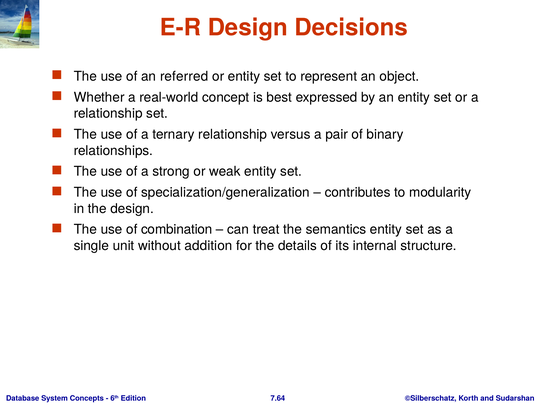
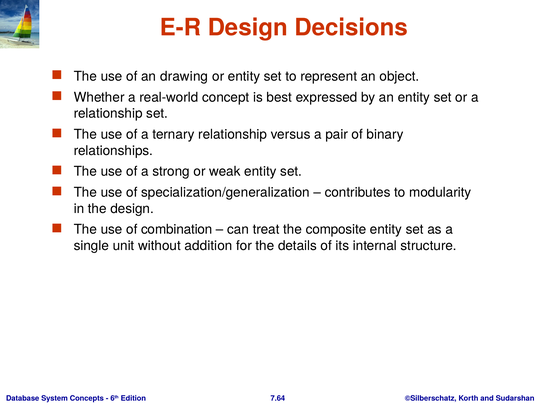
referred: referred -> drawing (184, 76)
semantics: semantics -> composite (336, 230)
